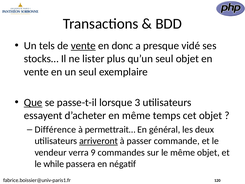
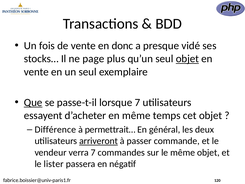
tels: tels -> fois (47, 46)
vente underline: present -> none (83, 46)
lister: lister -> page (93, 59)
objet underline: none -> present (187, 59)
lorsque 3: 3 -> 7 (137, 102)
verra 9: 9 -> 7 (93, 152)
while: while -> lister (54, 164)
